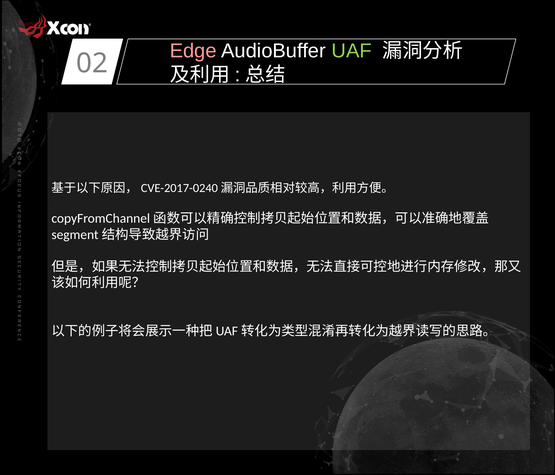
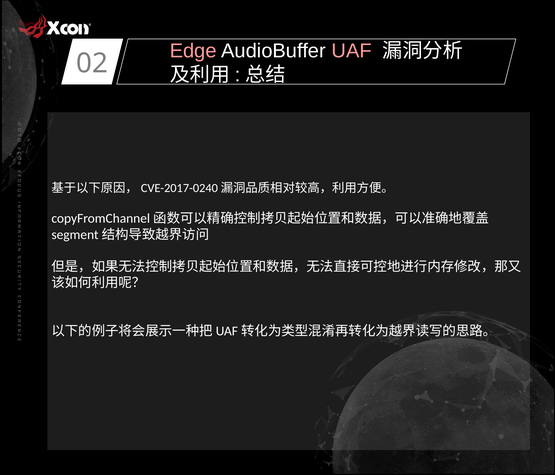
UAF colour: light green -> pink (352, 51)
